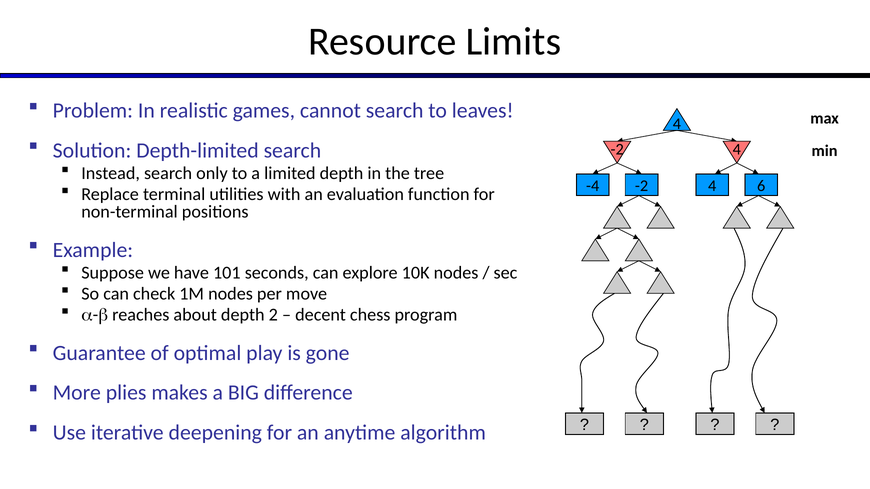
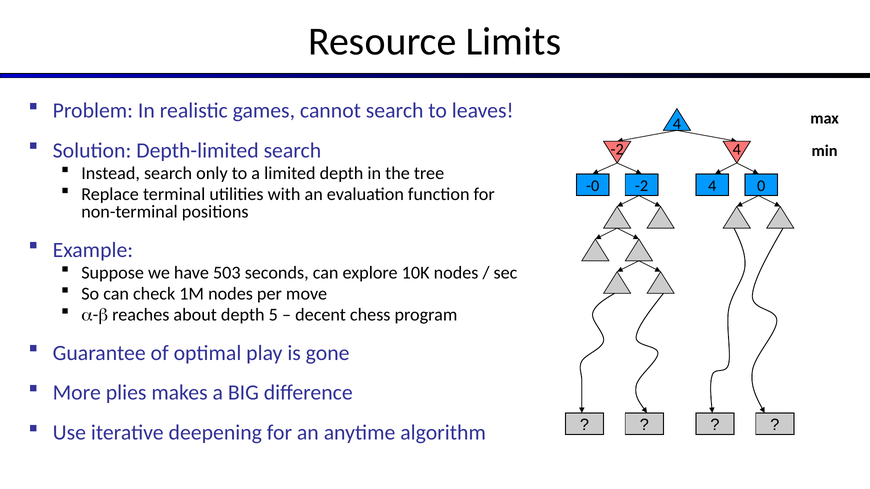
-4: -4 -> -0 (593, 186)
6: 6 -> 0 (761, 186)
101: 101 -> 503 (227, 273)
2: 2 -> 5 (273, 315)
